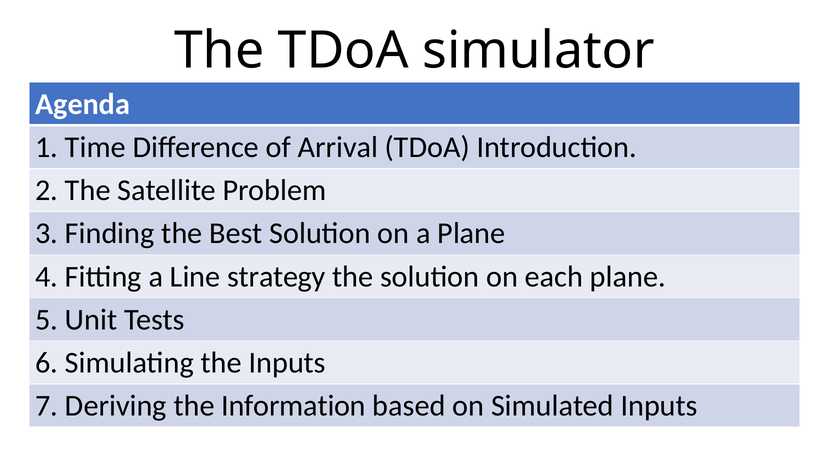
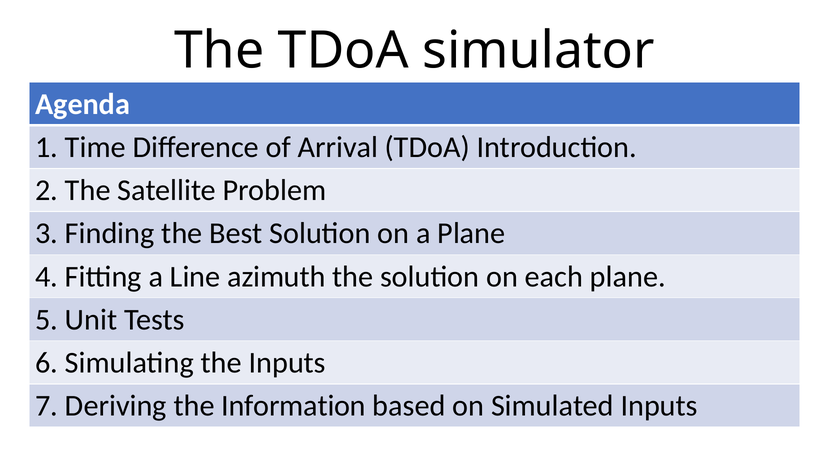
strategy: strategy -> azimuth (276, 277)
